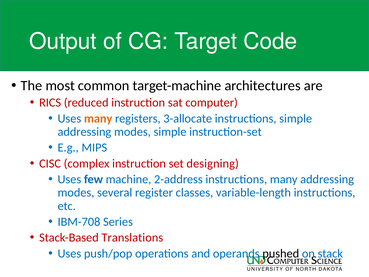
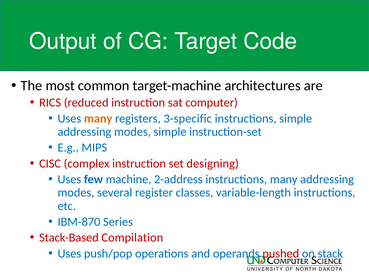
3-allocate: 3-allocate -> 3-specific (188, 118)
IBM-708: IBM-708 -> IBM-870 (79, 222)
Translations: Translations -> Compilation (132, 237)
pushed colour: black -> red (281, 253)
